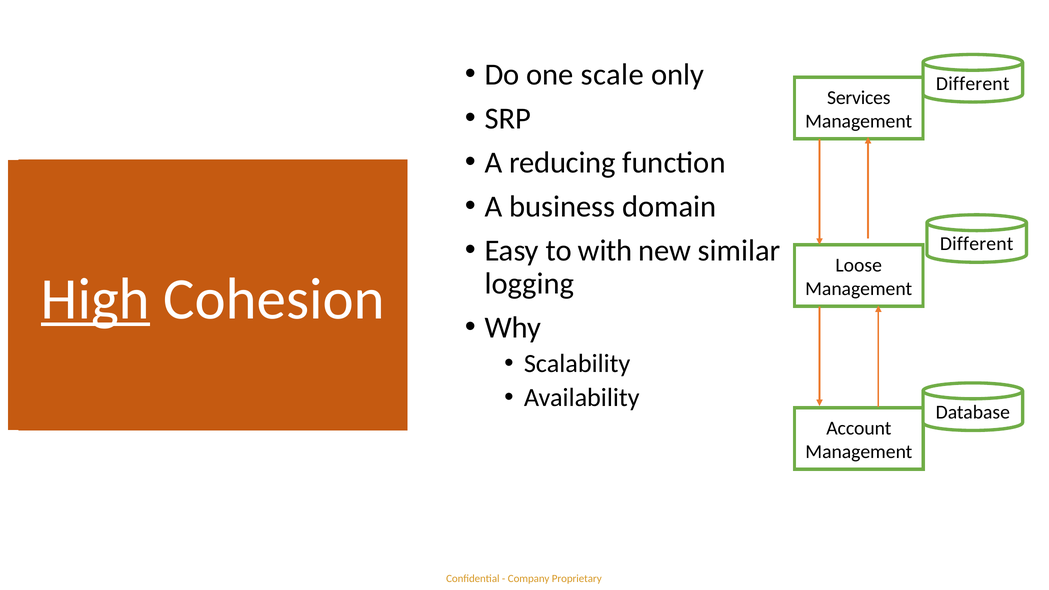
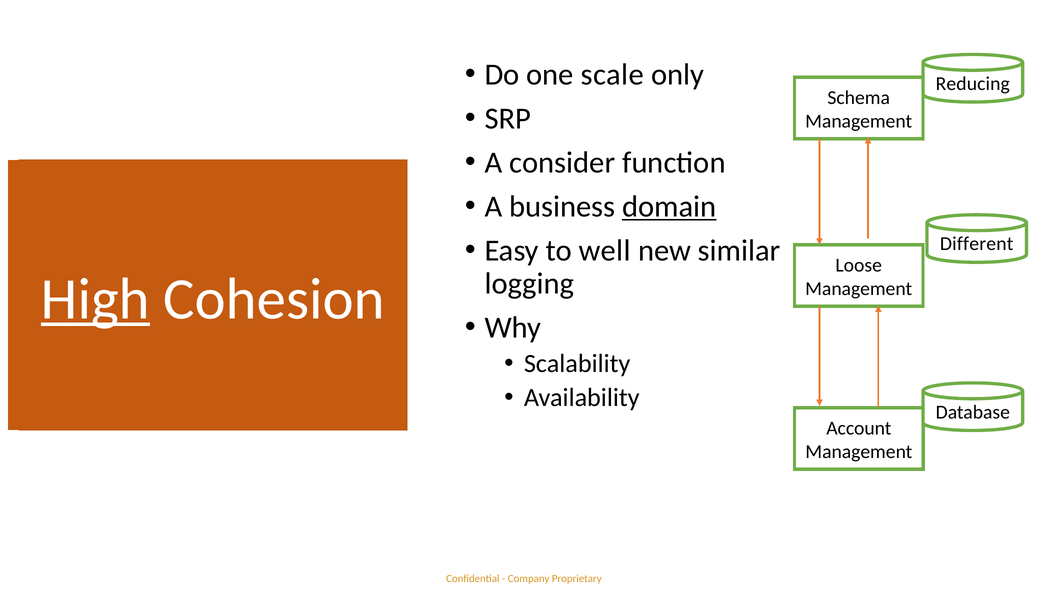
Different: Different -> Reducing (973, 84)
Services: Services -> Schema (859, 98)
reducing: reducing -> consider (562, 163)
domain underline: none -> present (669, 207)
with: with -> well (605, 251)
